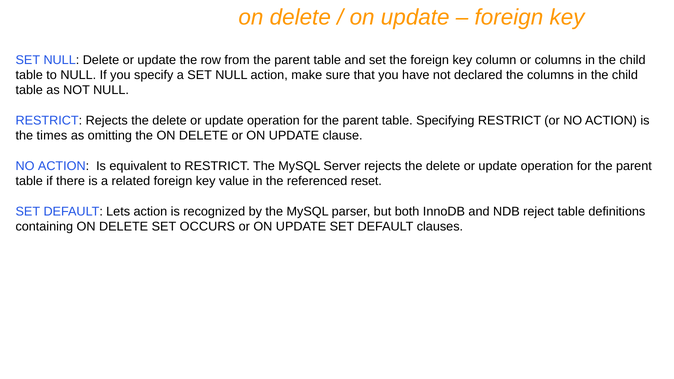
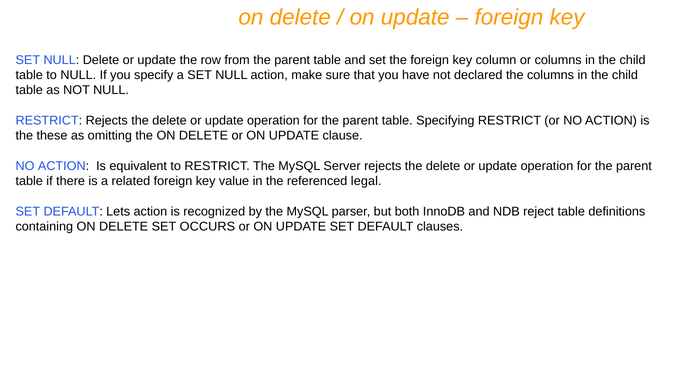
times: times -> these (52, 136)
reset: reset -> legal (366, 181)
